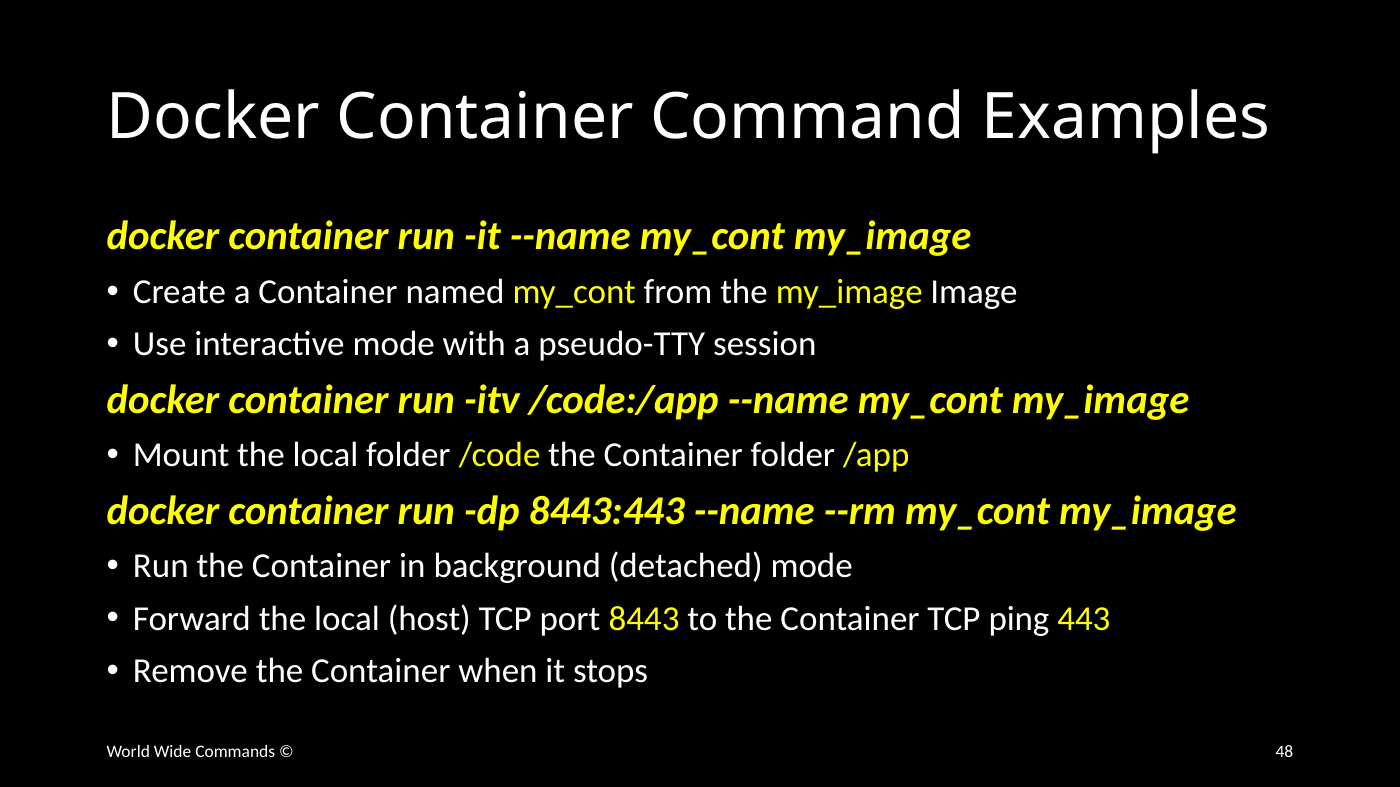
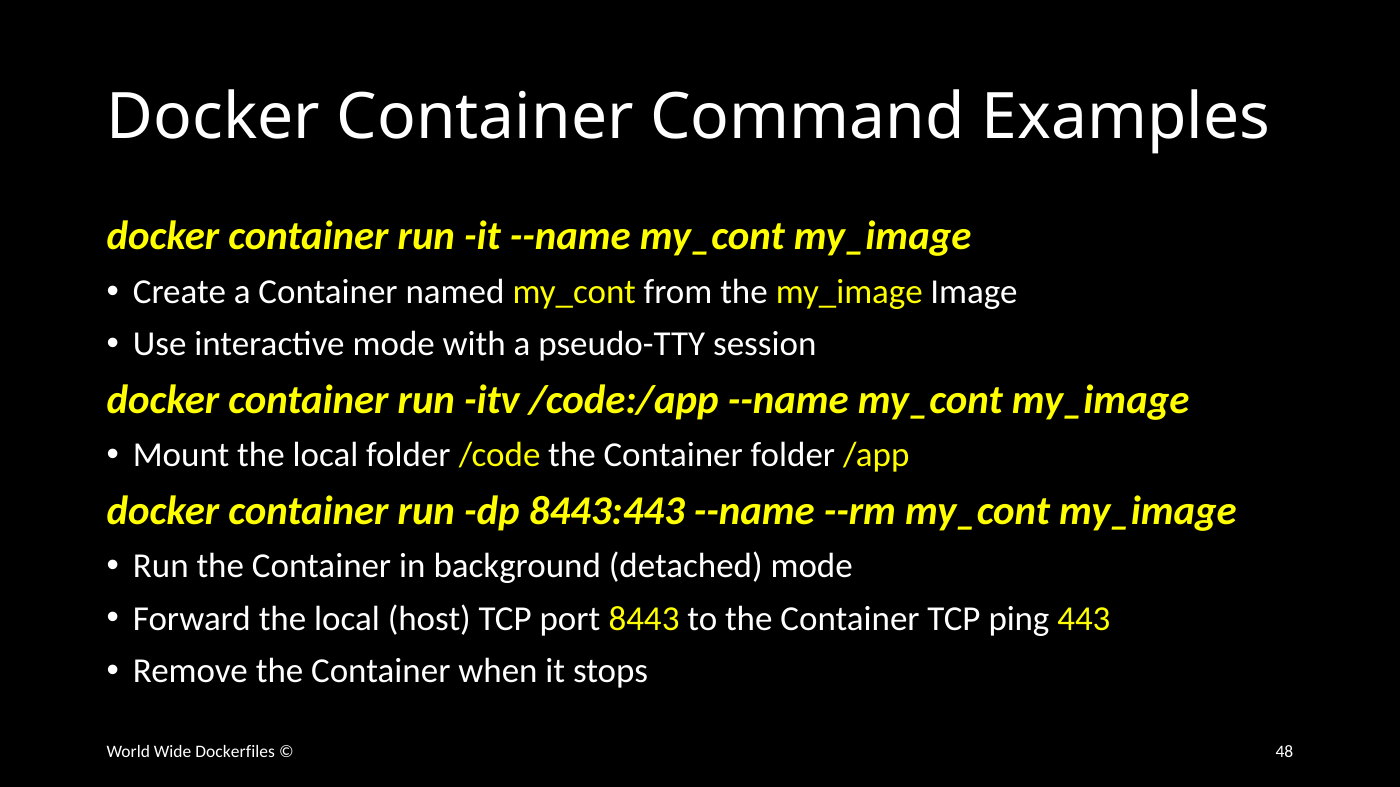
Commands: Commands -> Dockerfiles (235, 752)
